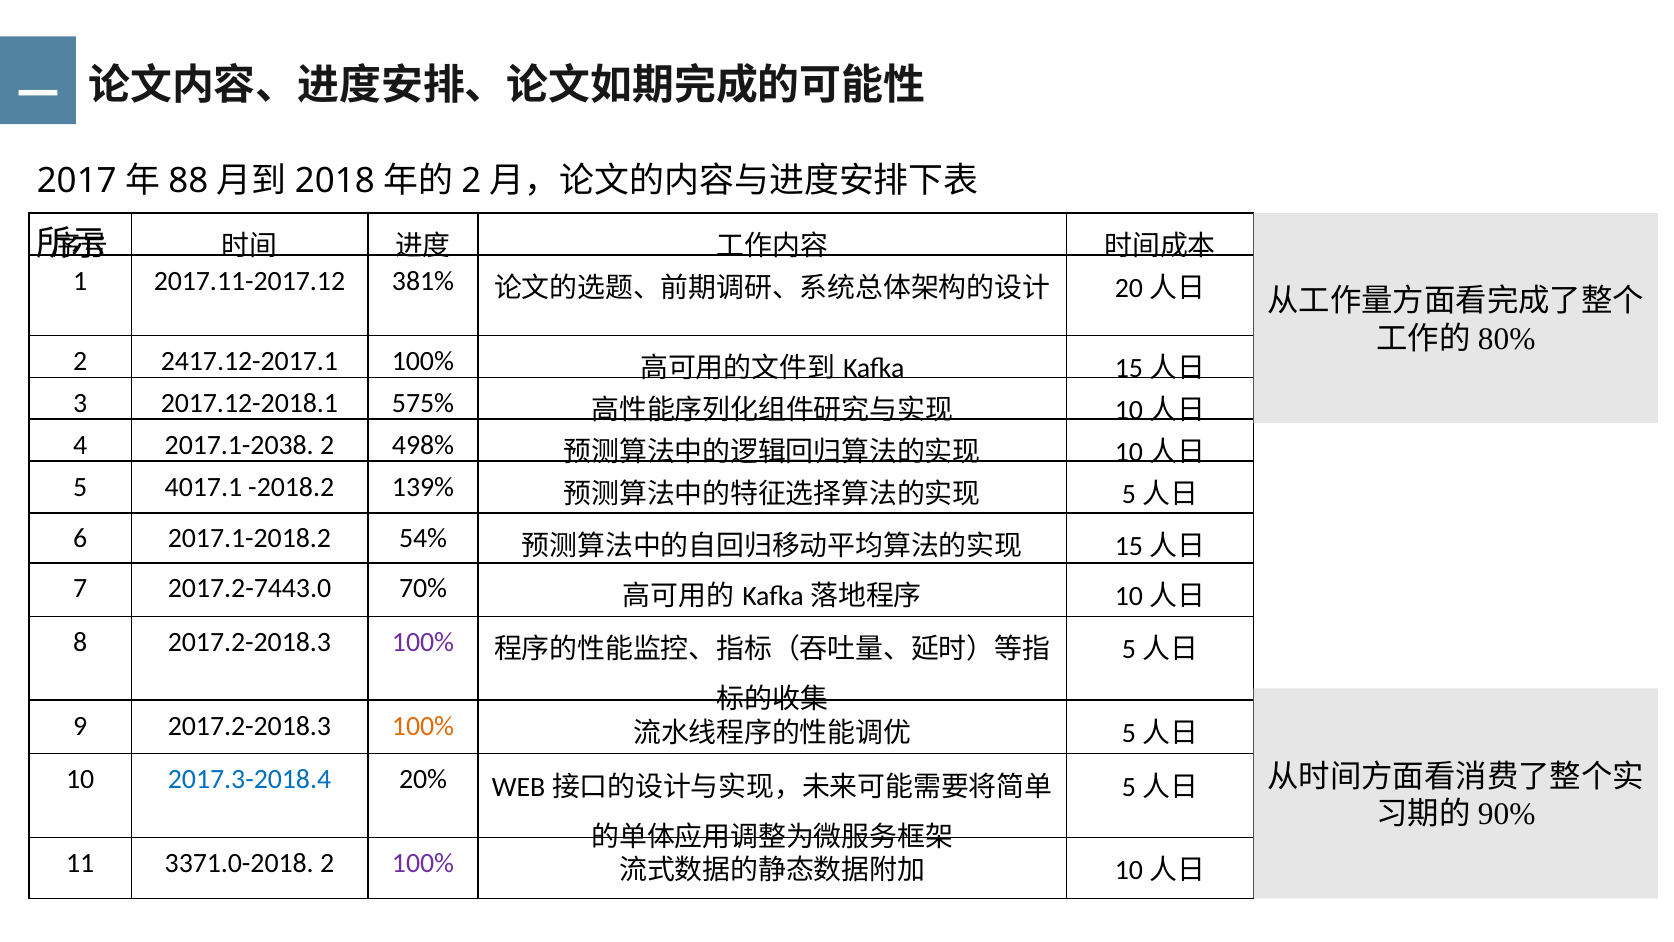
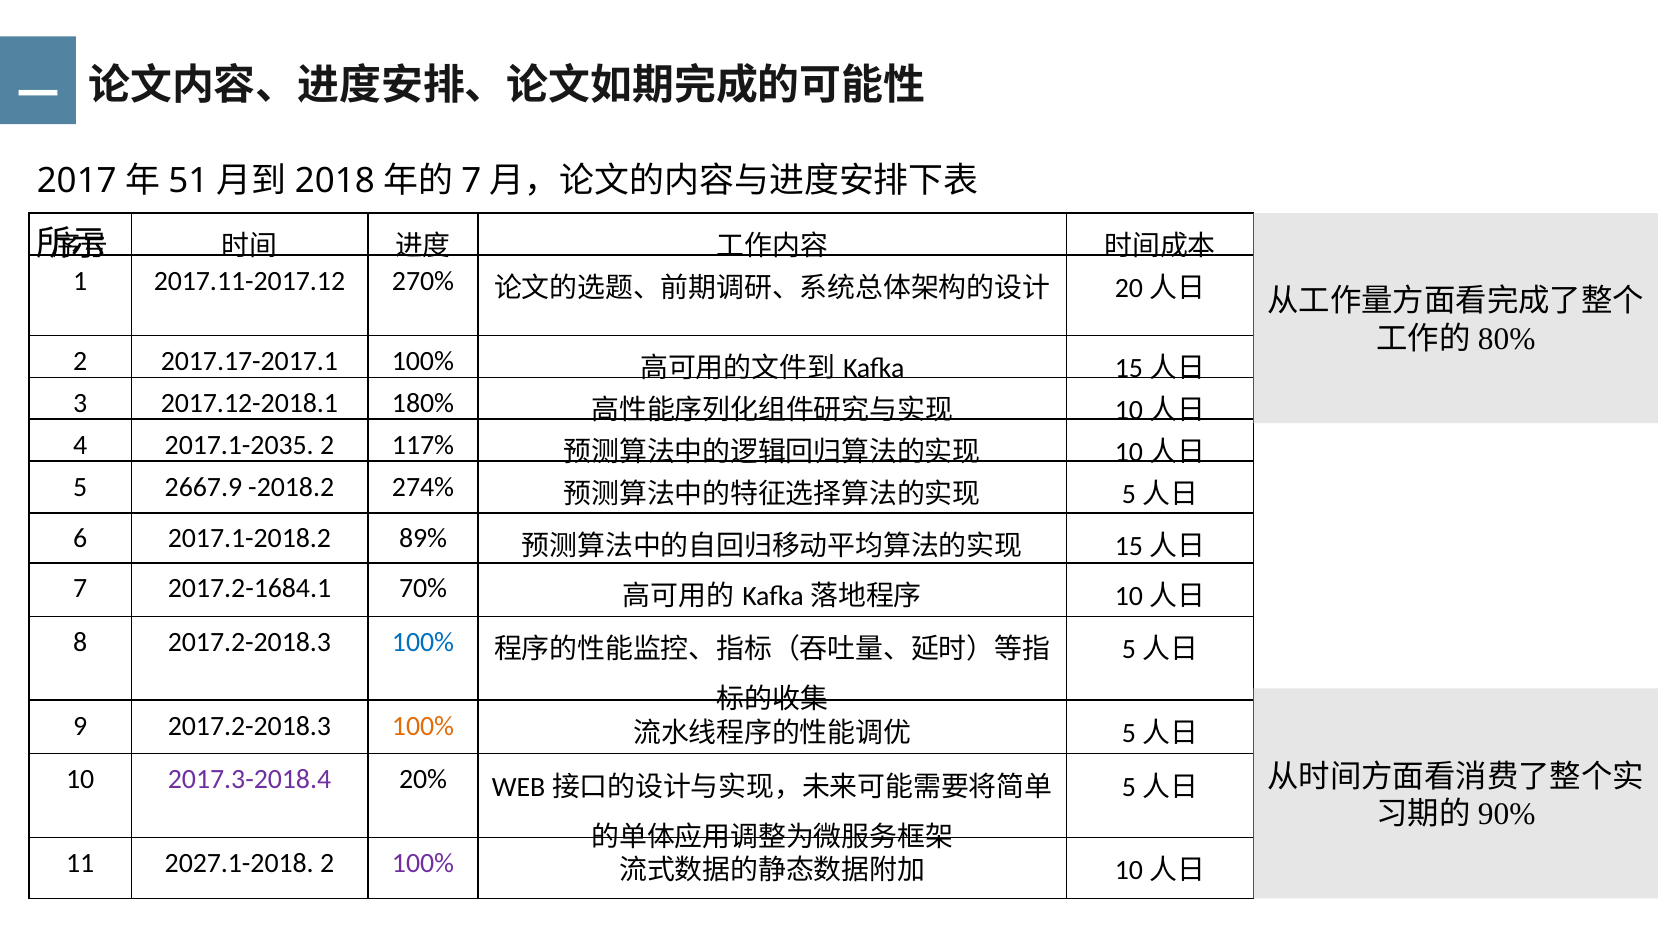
88: 88 -> 51 (188, 181)
2: 2 -> 7 (471, 181)
381%: 381% -> 270% (423, 281)
2417.12-2017.1: 2417.12-2017.1 -> 2017.17-2017.1 (249, 361)
575%: 575% -> 180% (423, 403)
2017.1-2038: 2017.1-2038 -> 2017.1-2035 (239, 445)
498%: 498% -> 117% (423, 445)
4017.1: 4017.1 -> 2667.9 (203, 487)
139%: 139% -> 274% (423, 487)
54%: 54% -> 89% (423, 539)
2017.2-7443.0: 2017.2-7443.0 -> 2017.2-1684.1 (250, 588)
100% colour: purple -> blue (423, 642)
2017.3-2018.4 colour: blue -> purple (250, 779)
3371.0-2018: 3371.0-2018 -> 2027.1-2018 (239, 863)
